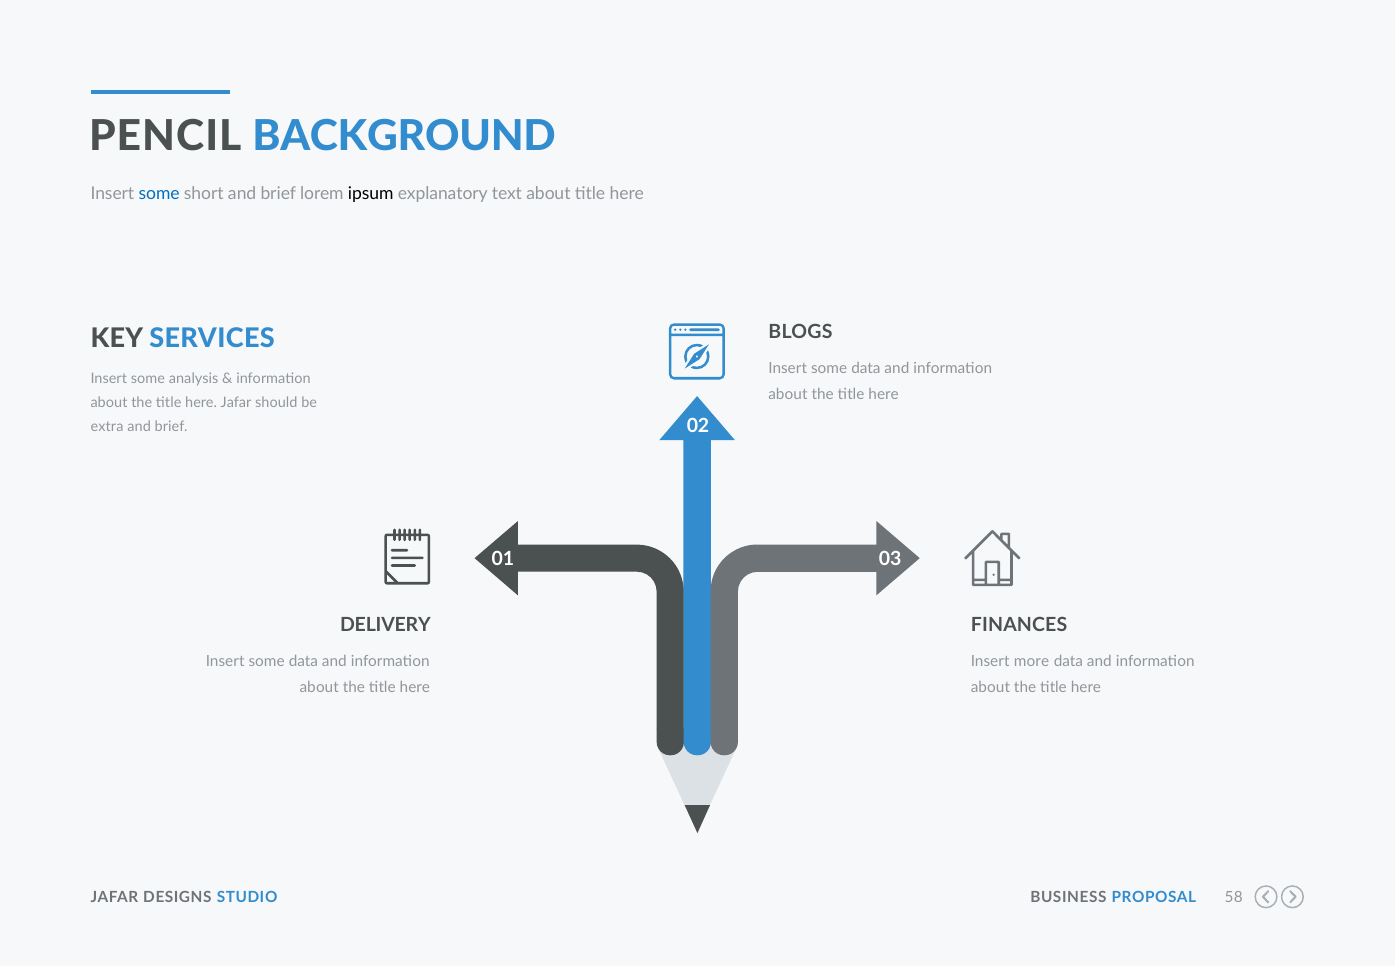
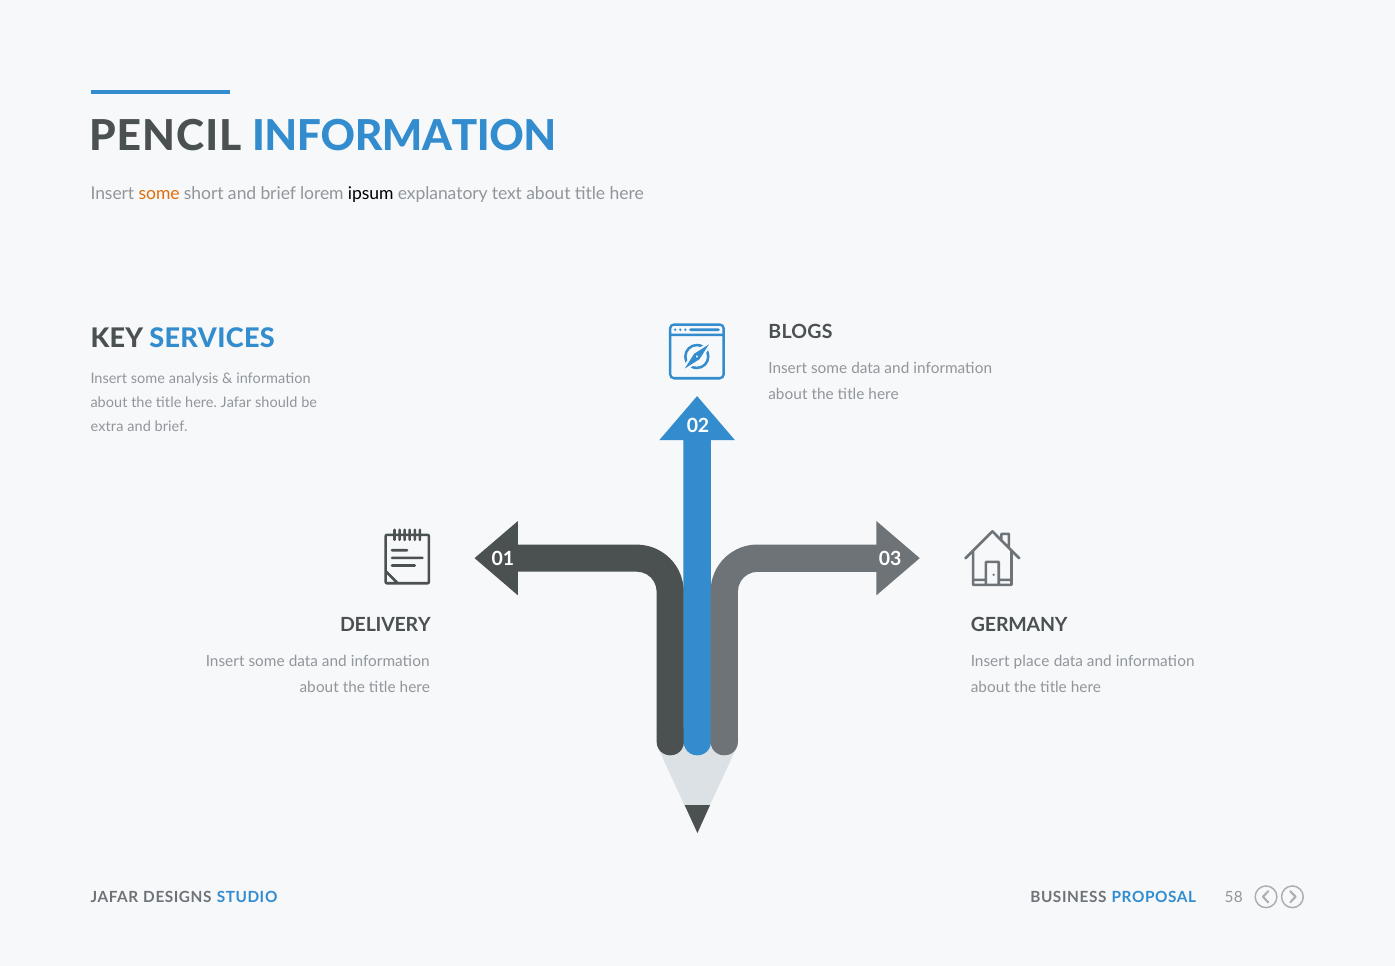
PENCIL BACKGROUND: BACKGROUND -> INFORMATION (404, 137)
some colour: blue -> orange (159, 194)
FINANCES: FINANCES -> GERMANY (1019, 625)
more: more -> place (1032, 661)
